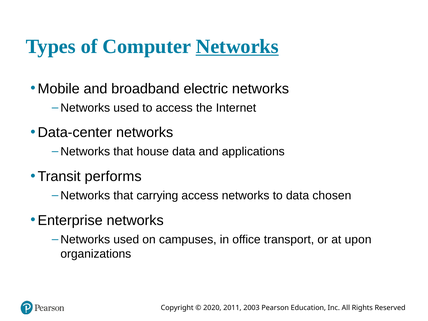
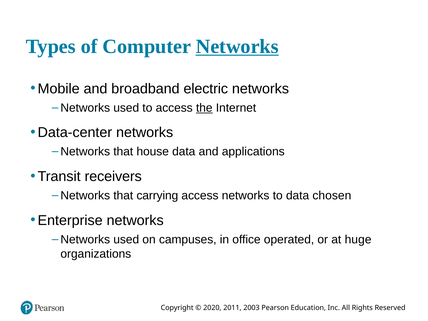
the underline: none -> present (204, 108)
performs: performs -> receivers (113, 176)
transport: transport -> operated (289, 239)
upon: upon -> huge (358, 239)
